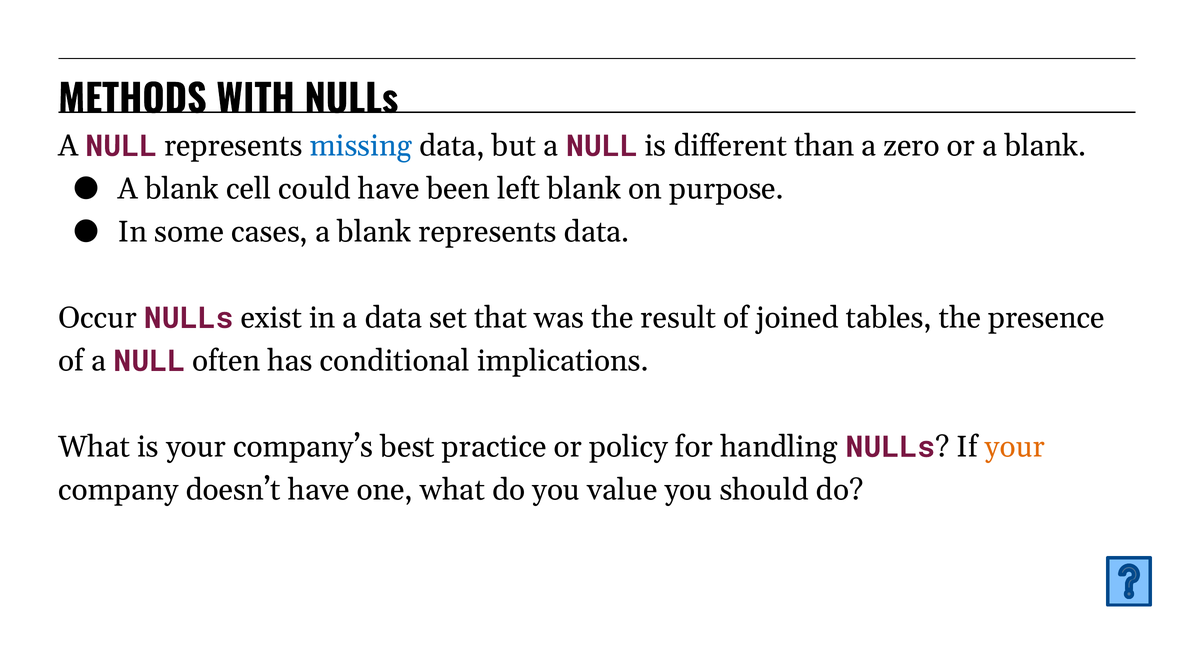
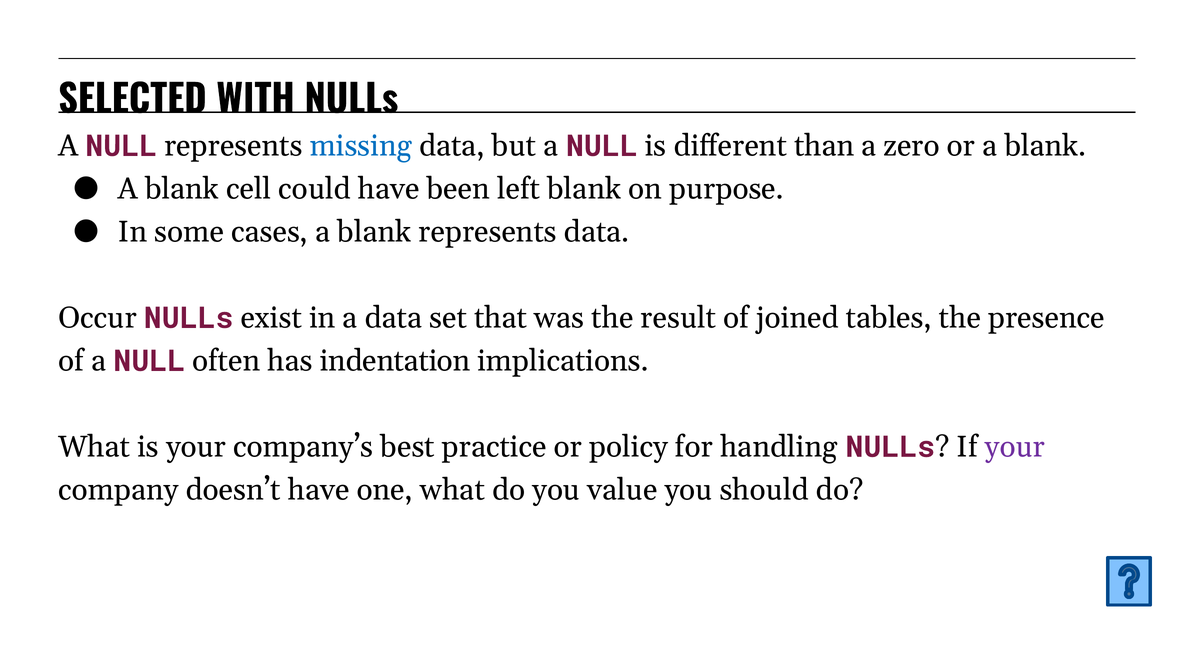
METHODS: METHODS -> SELECTED (132, 100)
conditional: conditional -> indentation (395, 361)
your colour: orange -> purple (1015, 447)
